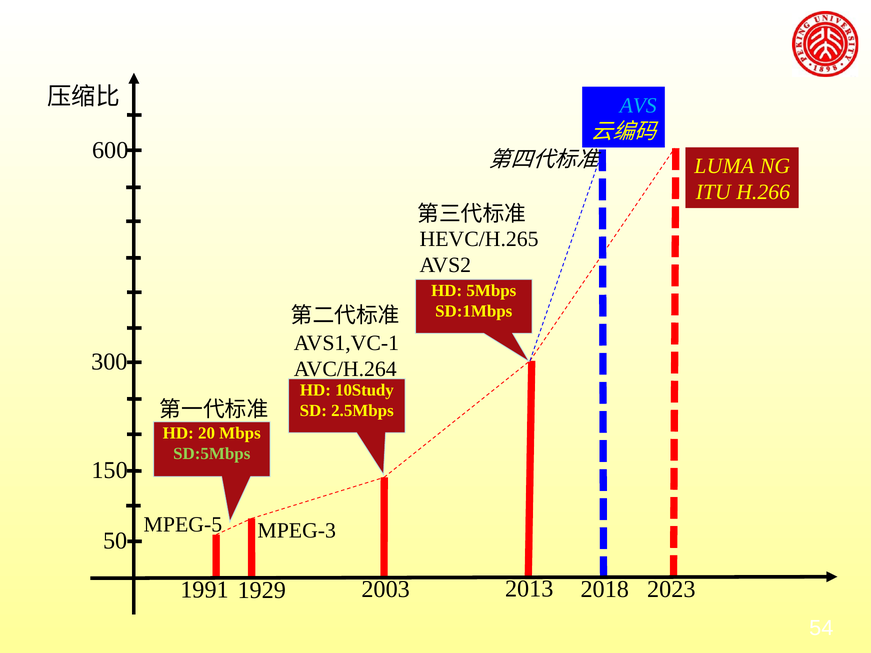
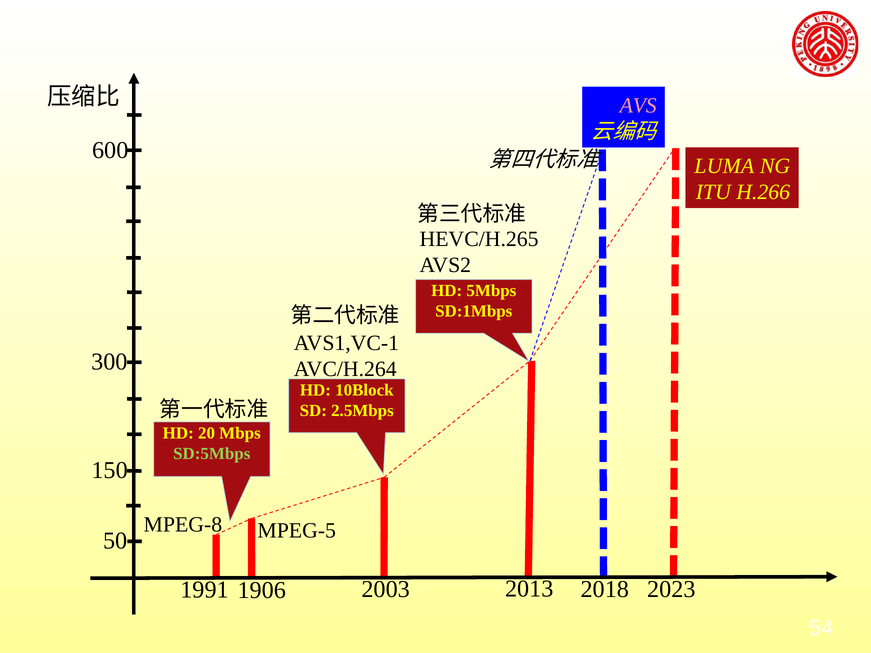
AVS colour: light blue -> pink (638, 106)
10Study: 10Study -> 10Block (364, 390)
MPEG-5: MPEG-5 -> MPEG-8 (183, 525)
MPEG-3: MPEG-3 -> MPEG-5 (297, 531)
1929: 1929 -> 1906 (262, 590)
